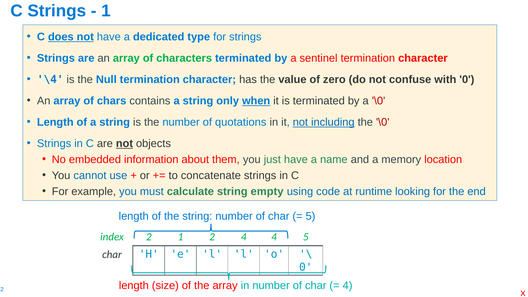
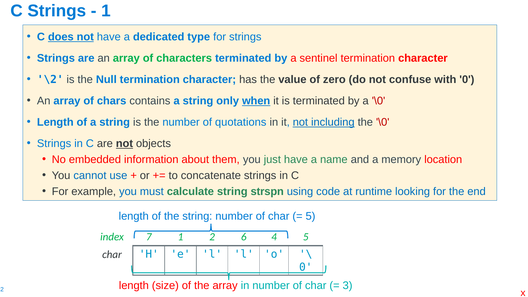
\4: \4 -> \2 (50, 80)
empty: empty -> strspn (267, 191)
index 2: 2 -> 7 (149, 237)
2 4: 4 -> 6 (244, 237)
4: 4 -> 3 (348, 286)
